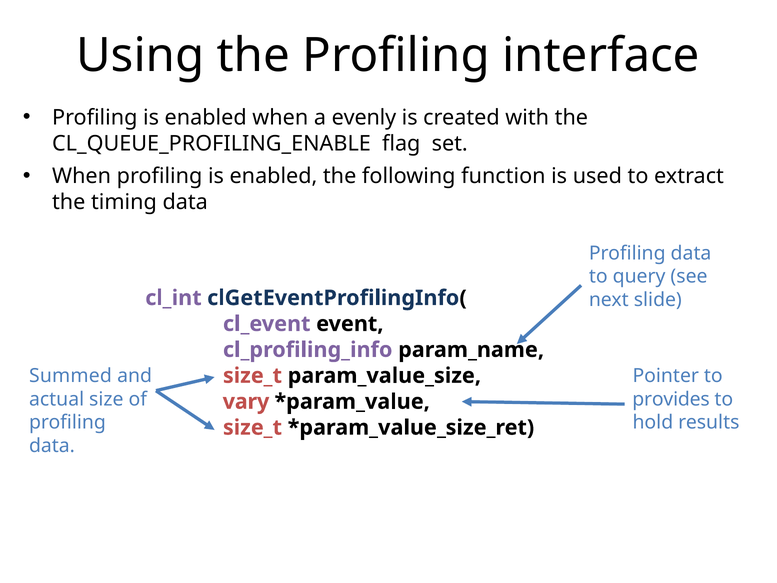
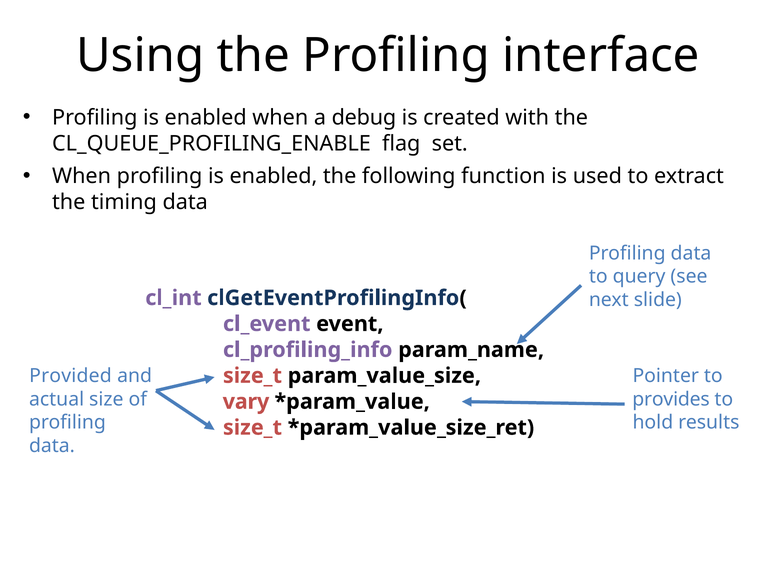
evenly: evenly -> debug (364, 118)
Summed: Summed -> Provided (70, 376)
